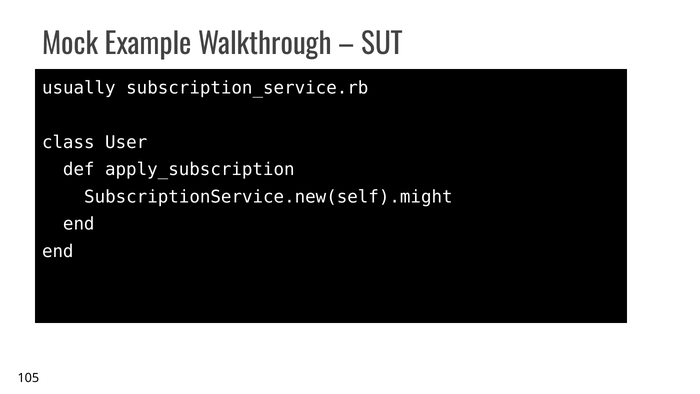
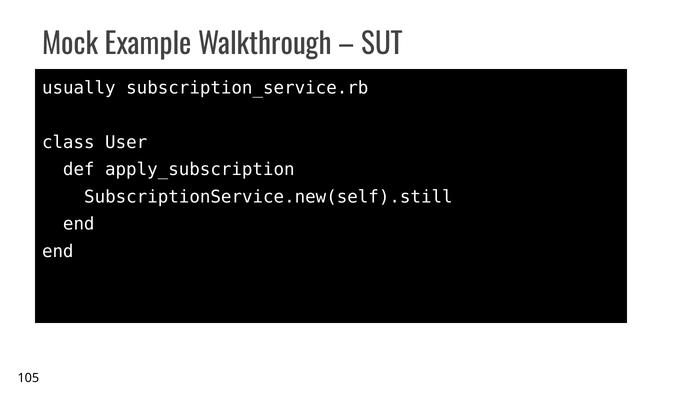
SubscriptionService.new(self).might: SubscriptionService.new(self).might -> SubscriptionService.new(self).still (268, 197)
